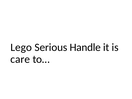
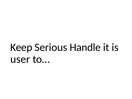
Lego: Lego -> Keep (21, 47)
care: care -> user (20, 59)
